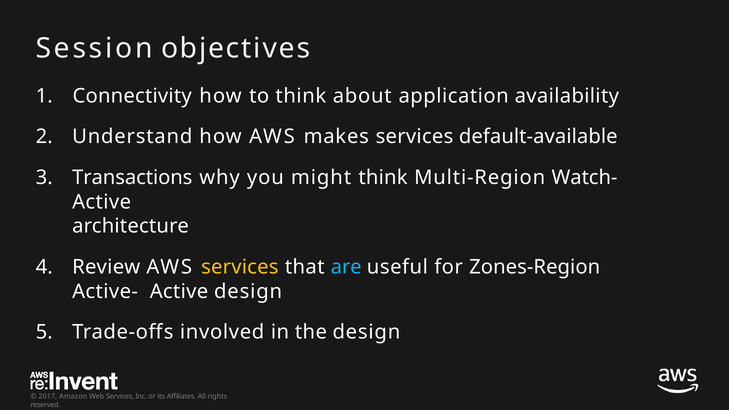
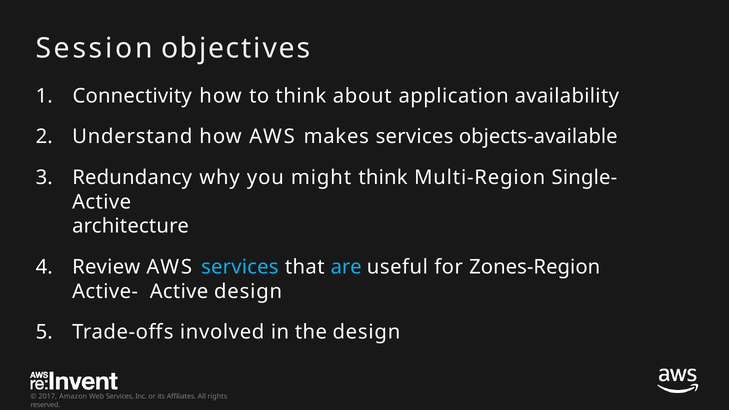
default-available: default-available -> objects-available (538, 137)
Transactions: Transactions -> Redundancy (132, 178)
Watch-: Watch- -> Single- (584, 178)
services colour: yellow -> light blue (240, 267)
